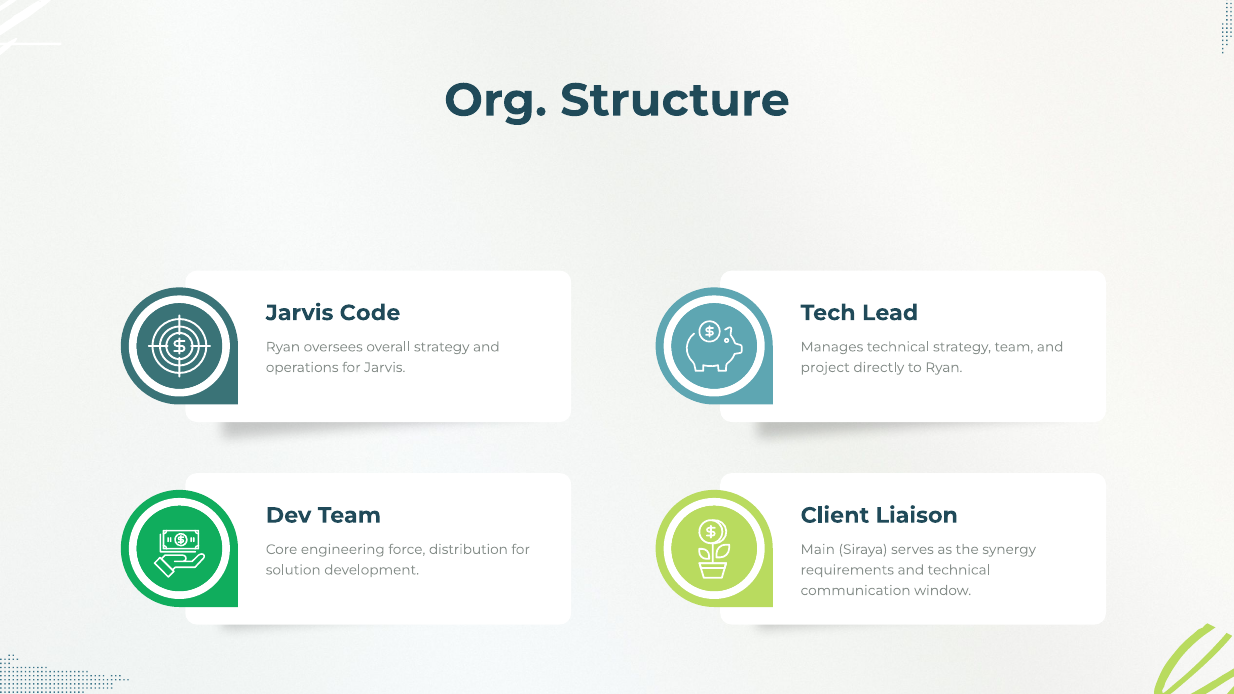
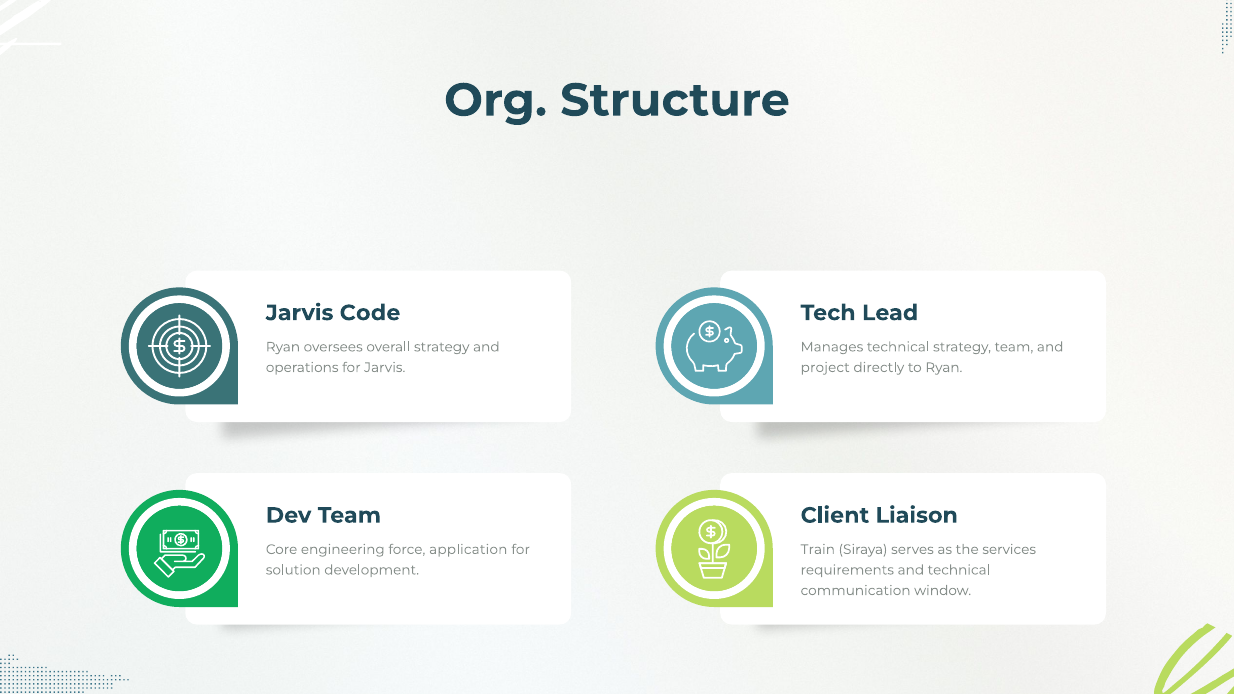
distribution: distribution -> application (468, 550)
Main: Main -> Train (818, 550)
synergy: synergy -> services (1009, 550)
